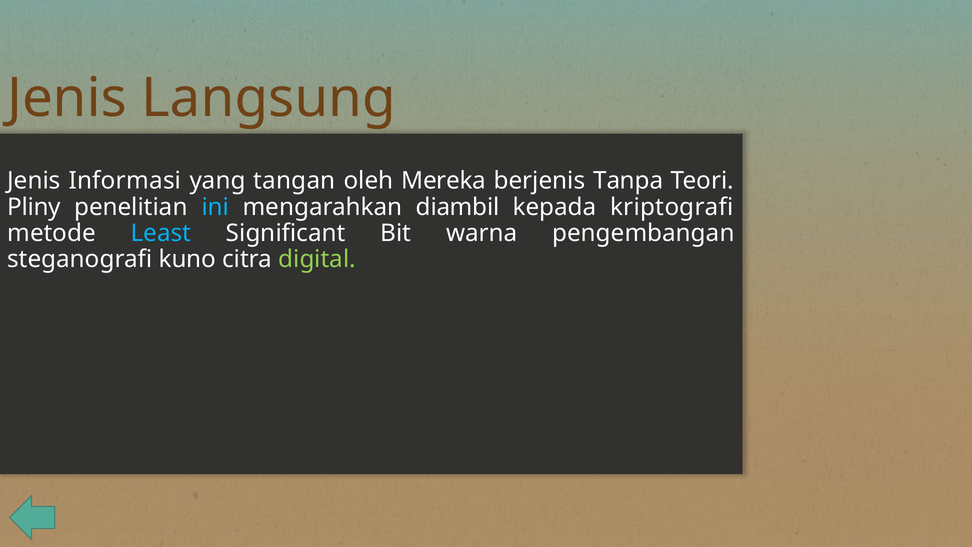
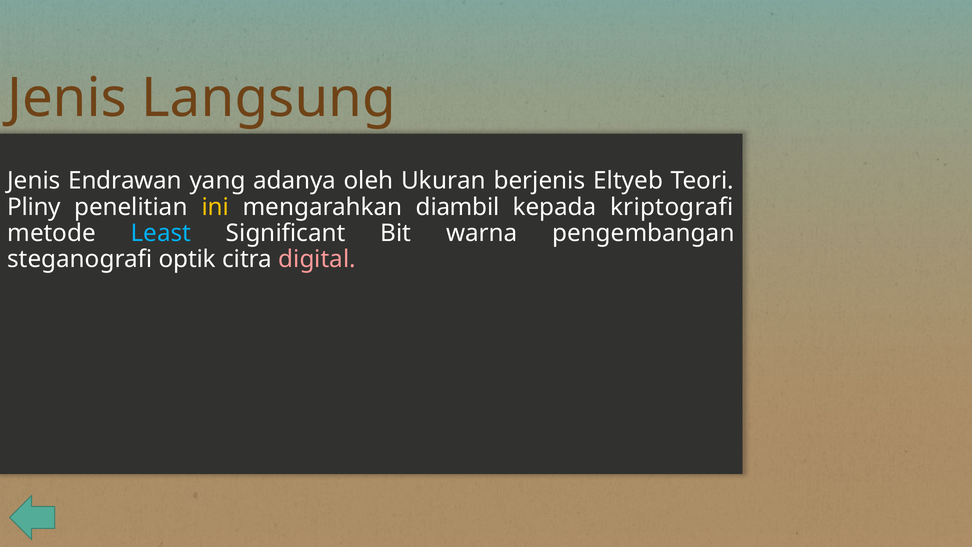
Informasi: Informasi -> Endrawan (125, 181)
tangan: tangan -> adanya (295, 181)
Mereka: Mereka -> Ukuran (444, 181)
Tanpa: Tanpa -> Eltyeb (628, 181)
ini colour: light blue -> yellow (215, 207)
kuno: kuno -> optik (187, 259)
digital colour: light green -> pink (317, 259)
